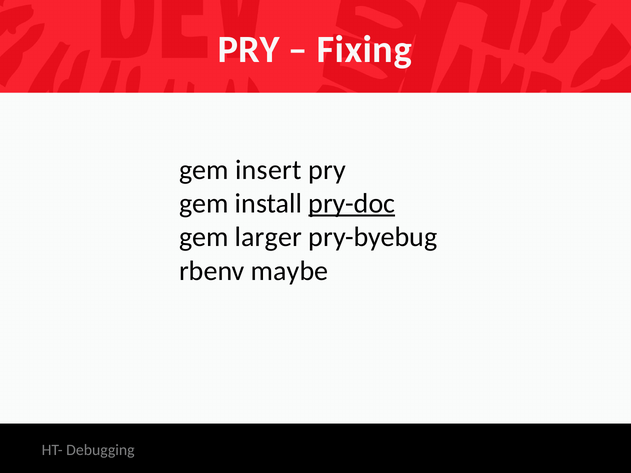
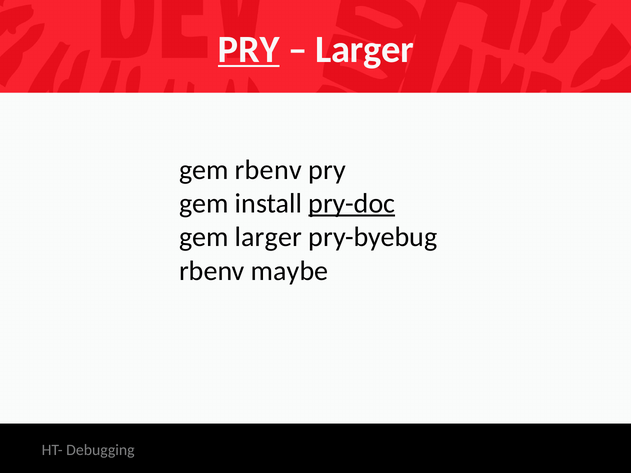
PRY underline: none -> present (249, 49)
Fixing: Fixing -> Larger (365, 49)
gem insert: insert -> rbenv (268, 170)
